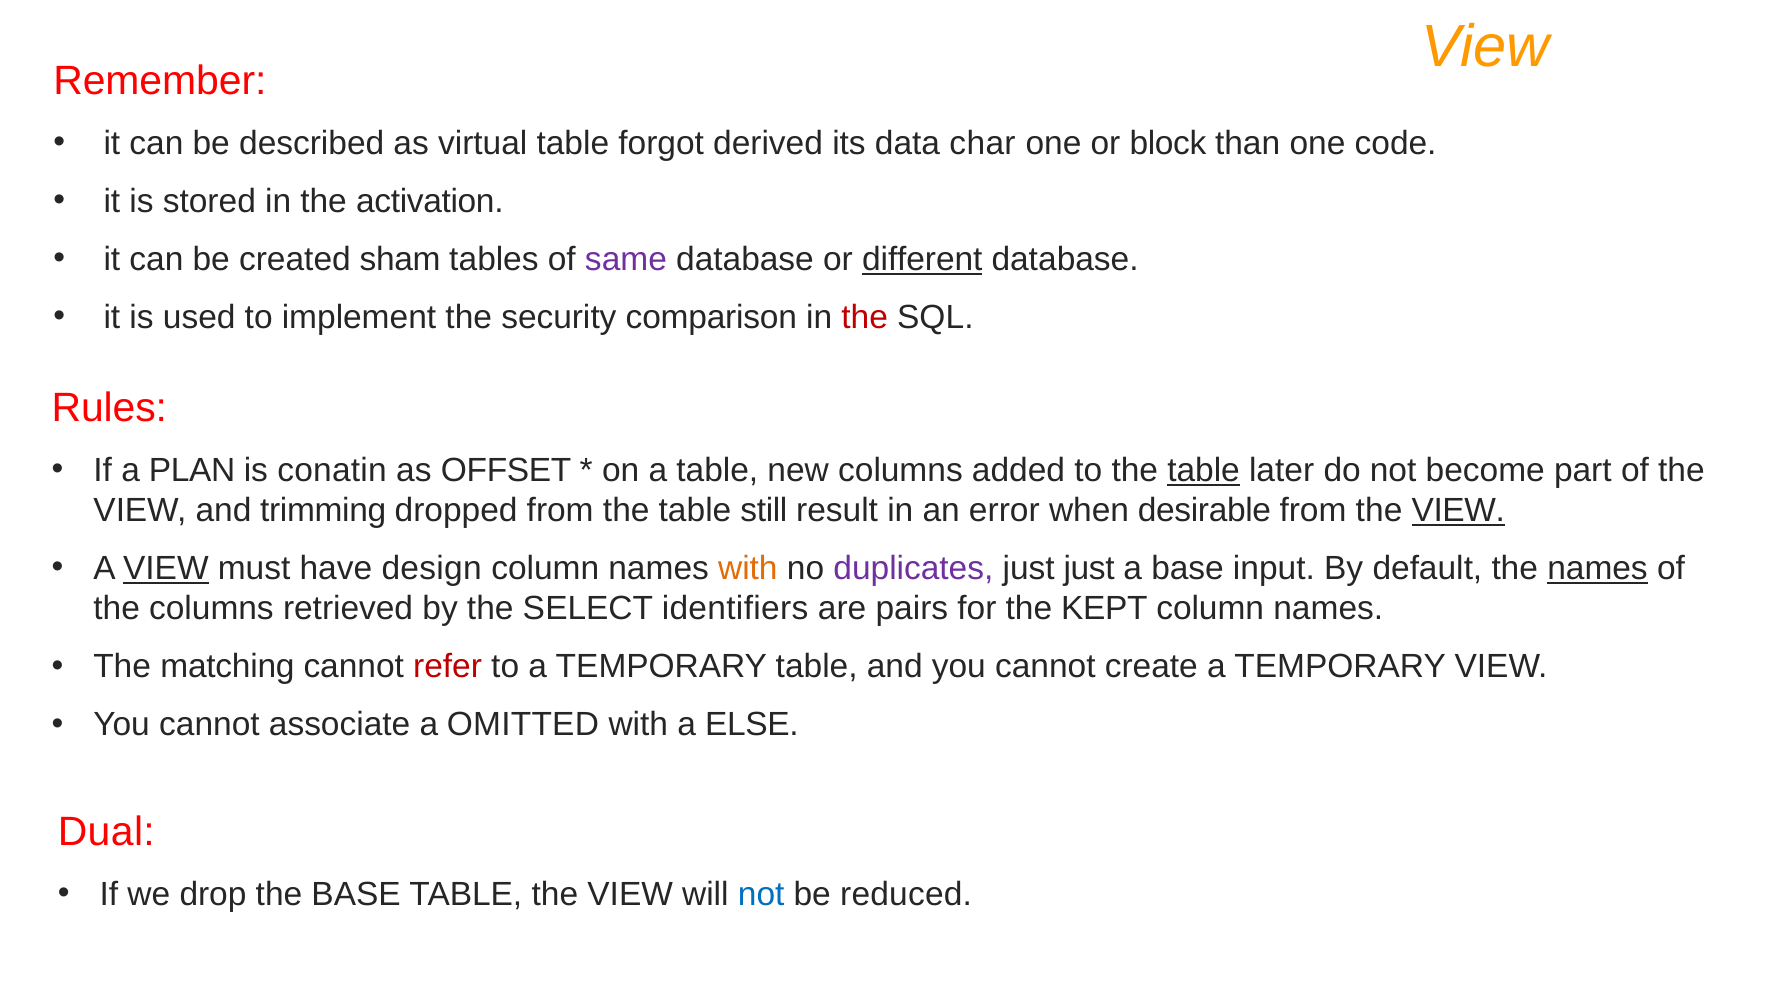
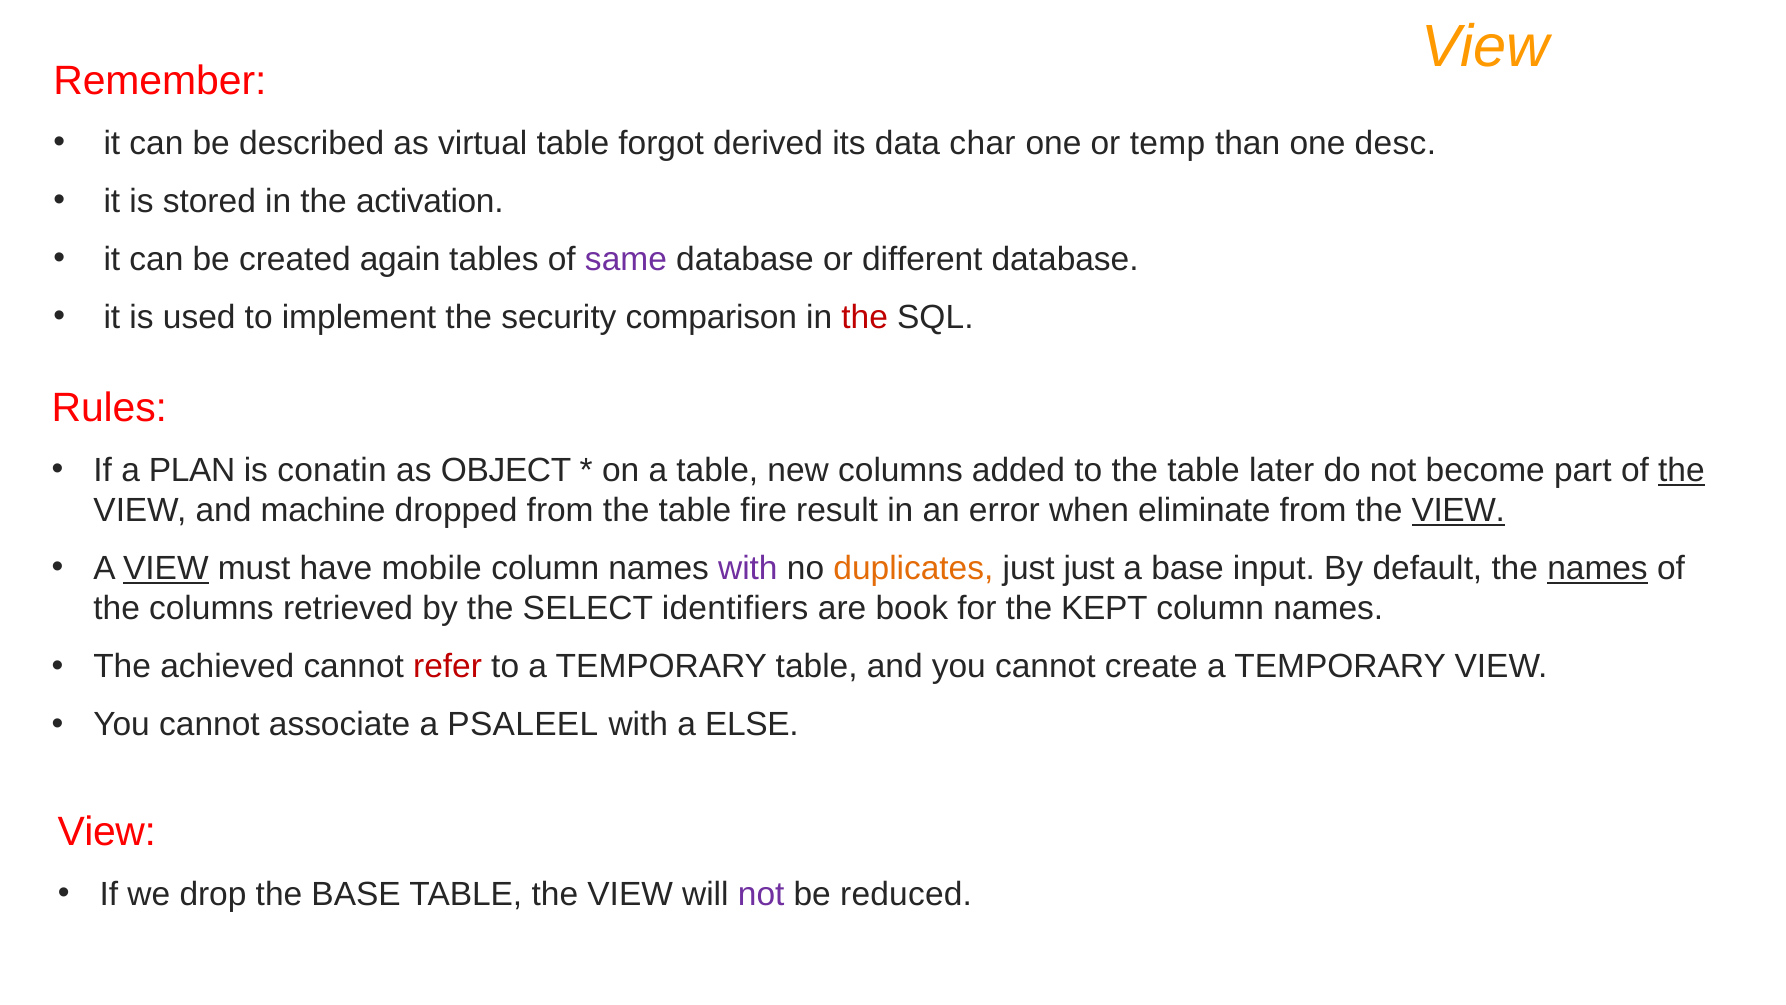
block: block -> temp (1168, 143)
code: code -> desc (1395, 143)
sham: sham -> again (400, 259)
different underline: present -> none (922, 259)
OFFSET: OFFSET -> OBJECT (506, 470)
table underline: present -> none (1204, 470)
the underline: none -> present (1681, 470)
trimming: trimming -> machine (323, 510)
still: still -> fire (764, 510)
desirable: desirable -> eliminate (1204, 510)
design: design -> mobile (432, 568)
with colour: orange -> purple (748, 568)
duplicates colour: purple -> orange (913, 568)
pairs: pairs -> book (912, 609)
matching: matching -> achieved (227, 667)
OMITTED: OMITTED -> PSALEEL (523, 725)
Dual: Dual -> View (107, 832)
not colour: blue -> purple (761, 894)
